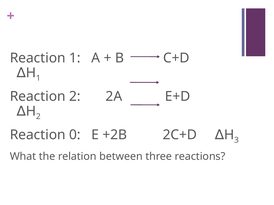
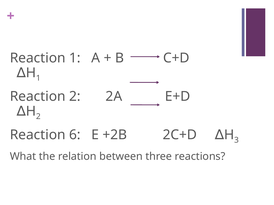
0: 0 -> 6 (75, 135)
